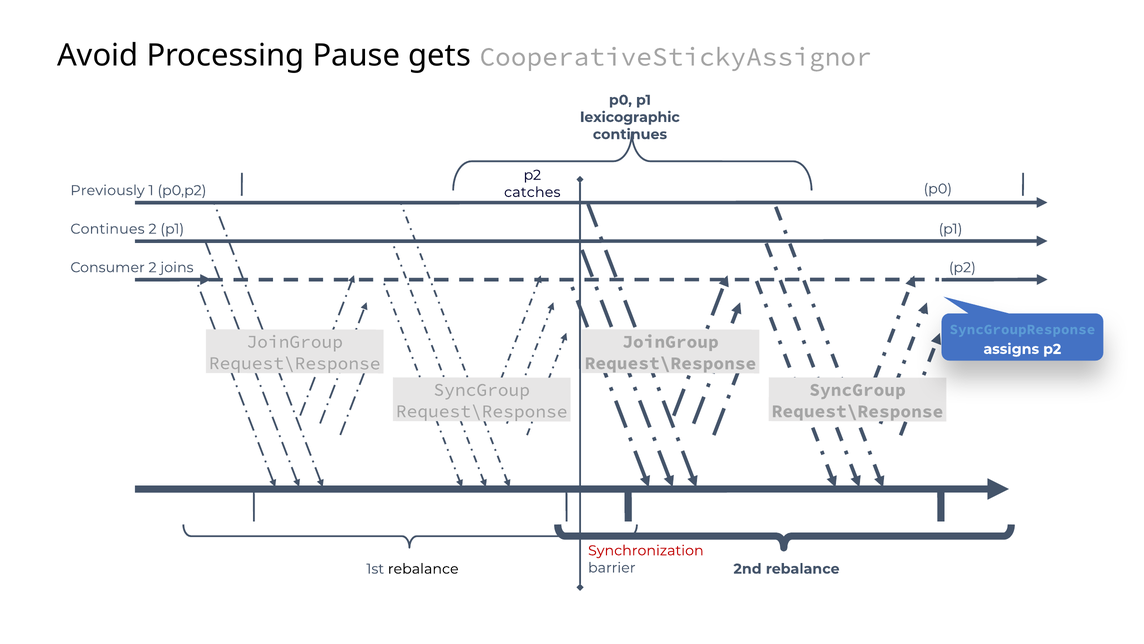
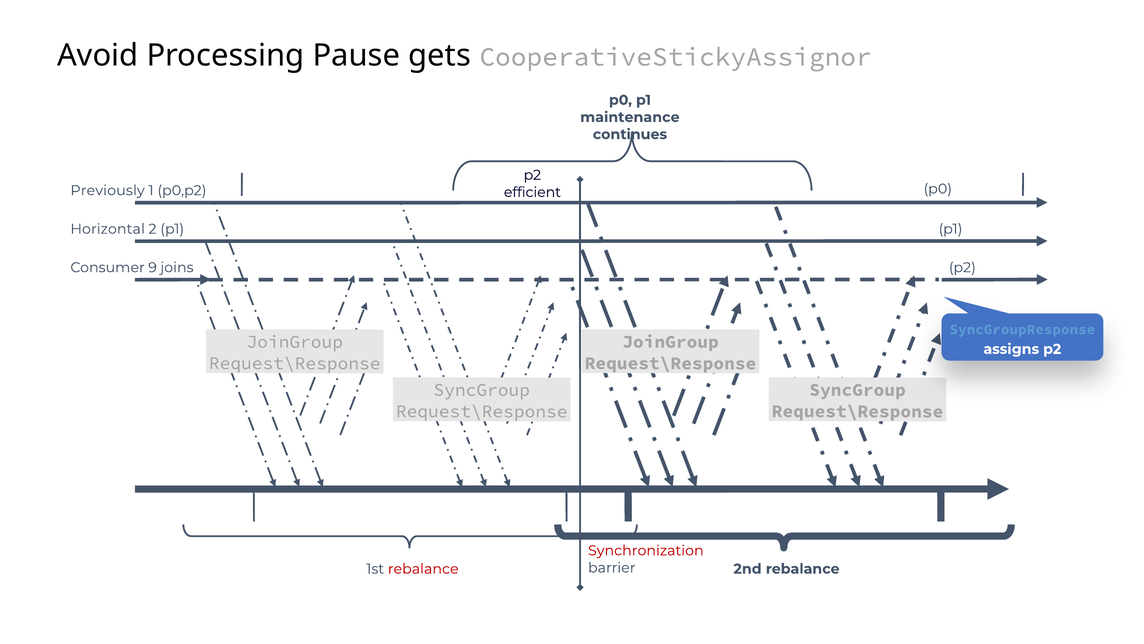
lexicographic: lexicographic -> maintenance (630, 117)
catches: catches -> efficient (532, 192)
Continues: Continues -> Horizontal (108, 229)
Consumer 2: 2 -> 9 (153, 267)
rebalance colour: black -> red (423, 569)
